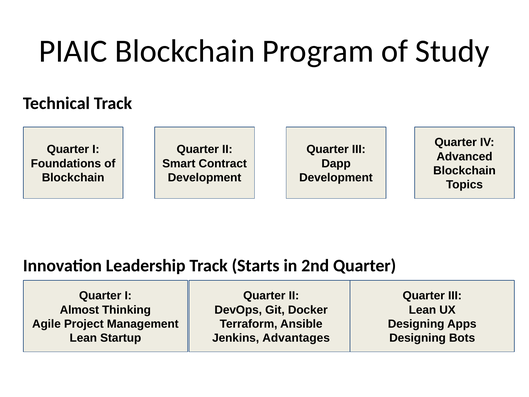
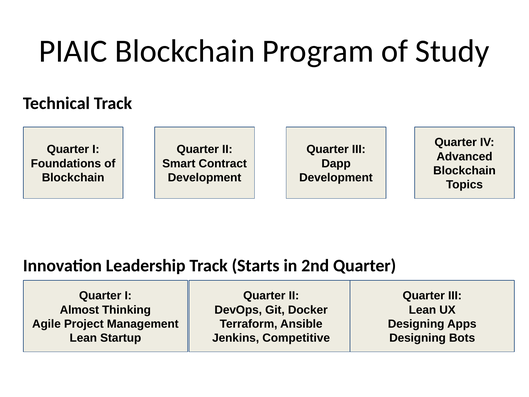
Advantages: Advantages -> Competitive (296, 338)
